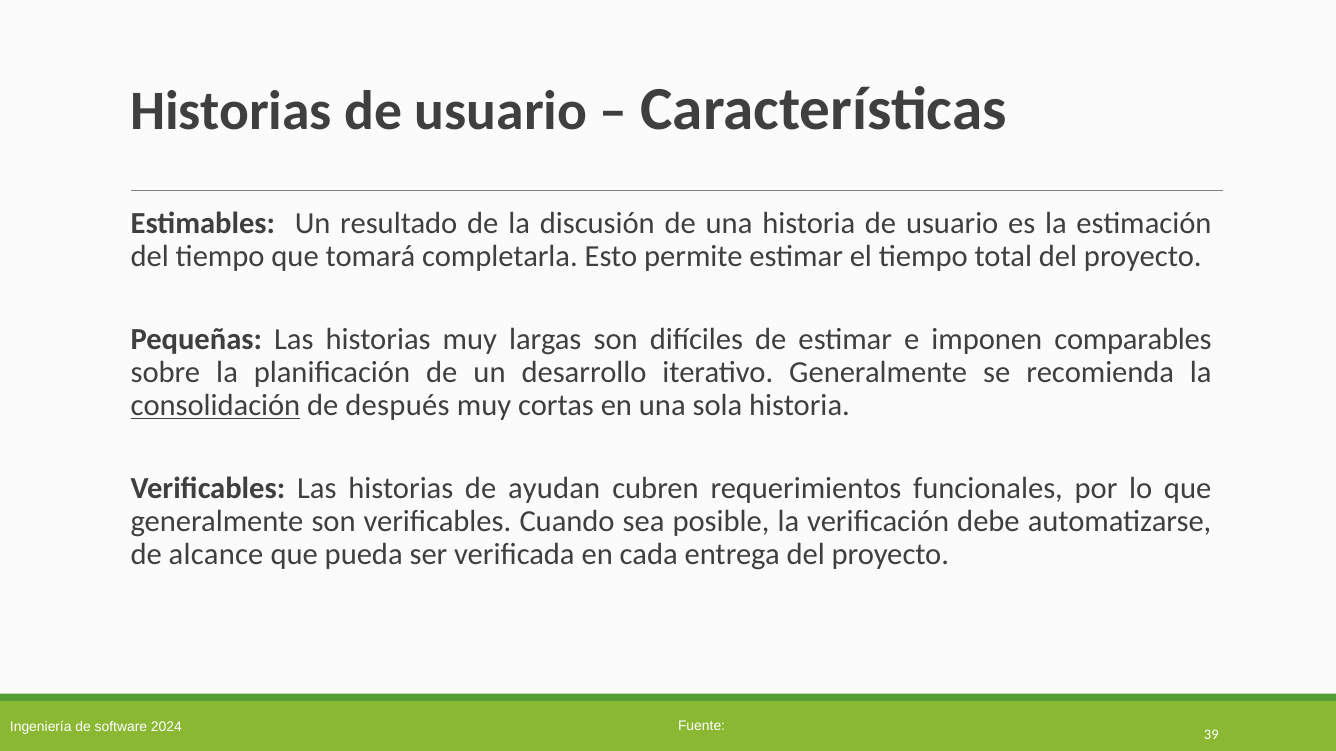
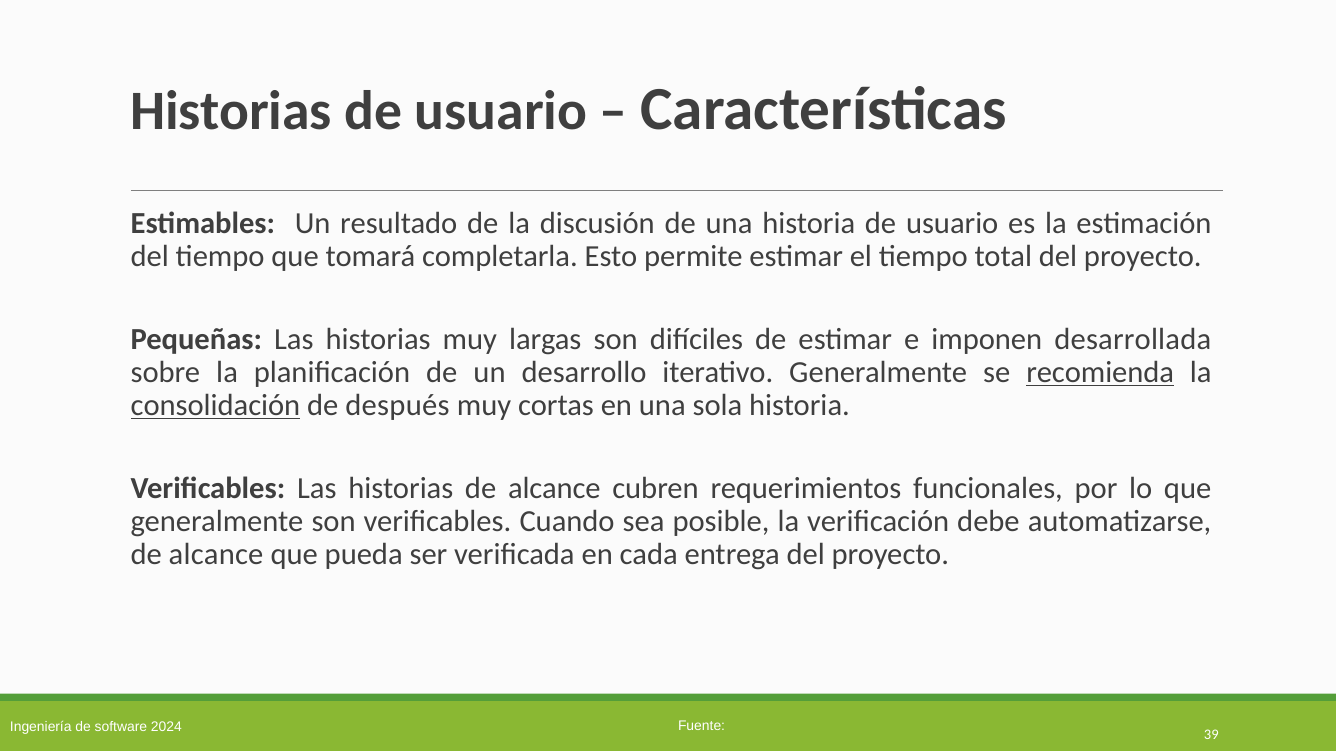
comparables: comparables -> desarrollada (1133, 339)
recomienda underline: none -> present (1100, 373)
historias de ayudan: ayudan -> alcance (554, 488)
